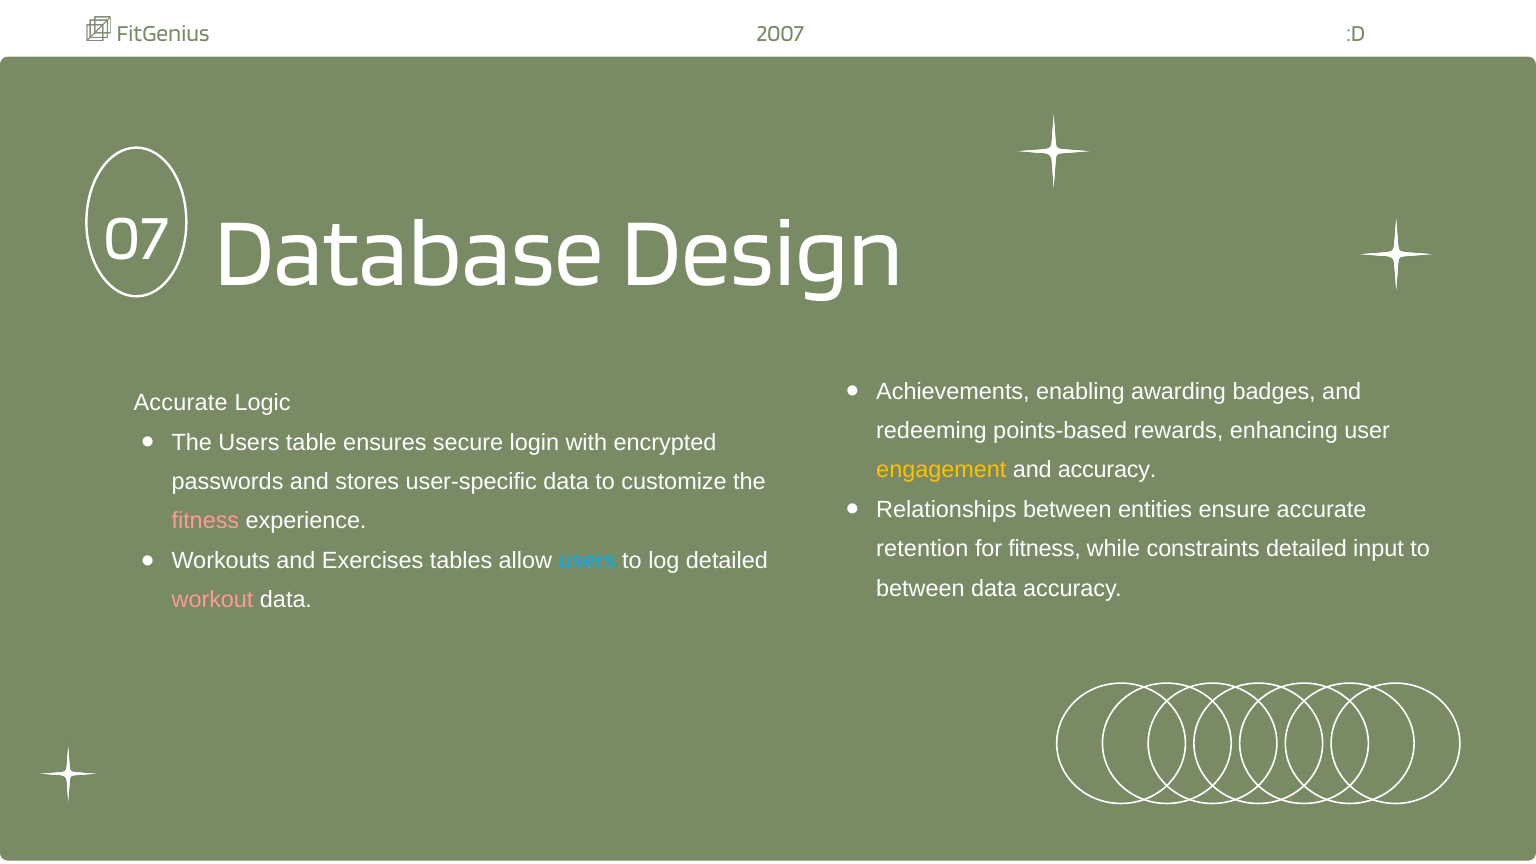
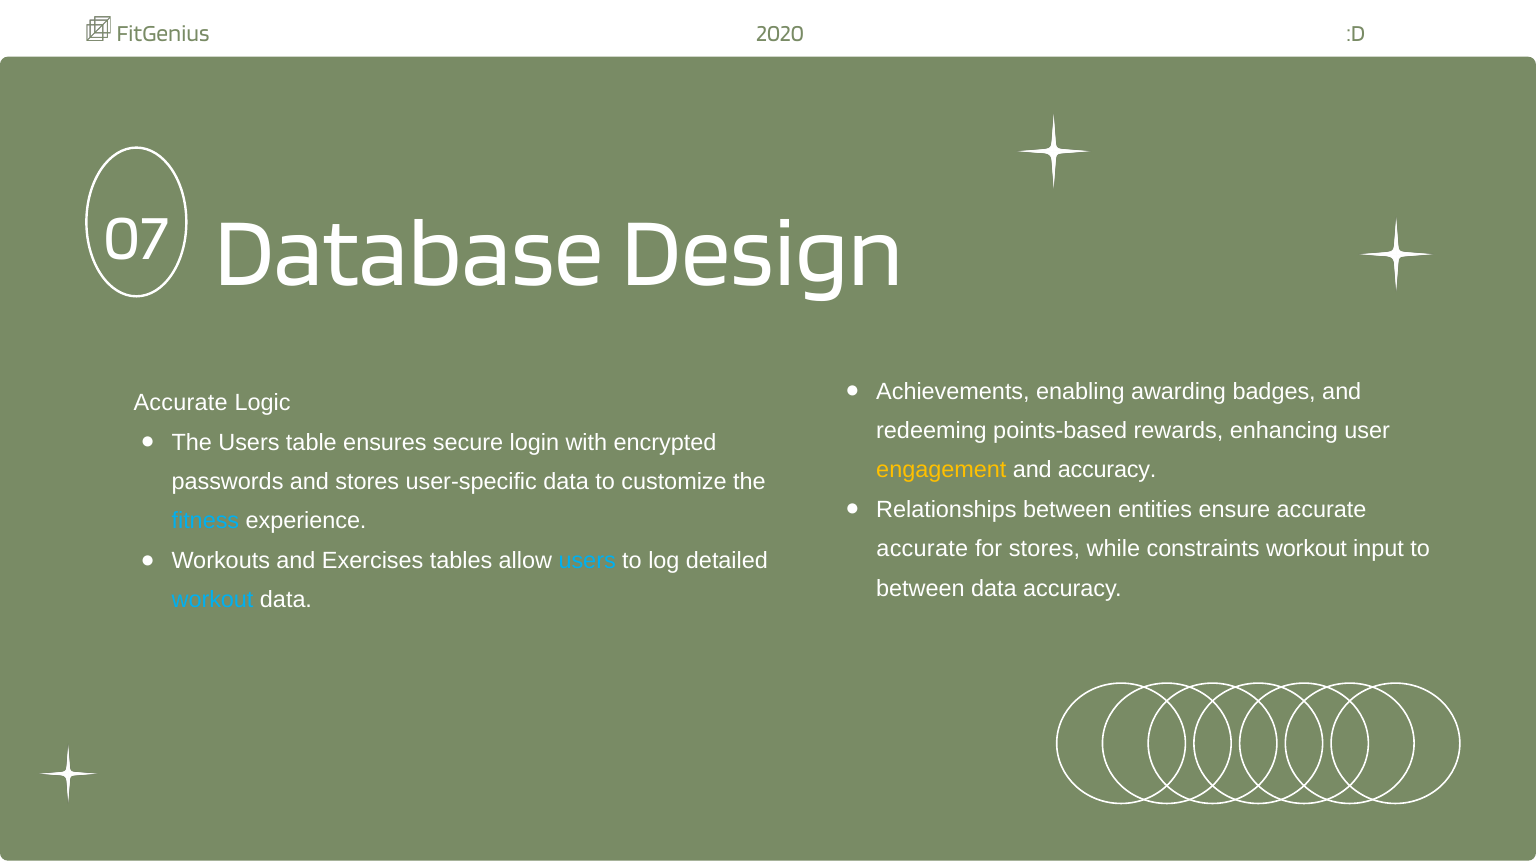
2007: 2007 -> 2020 (780, 34)
fitness colour: pink -> light blue (205, 521)
retention: retention -> accurate (922, 549)
for fitness: fitness -> stores (1044, 549)
constraints detailed: detailed -> workout (1307, 549)
workout colour: pink -> light blue (213, 600)
